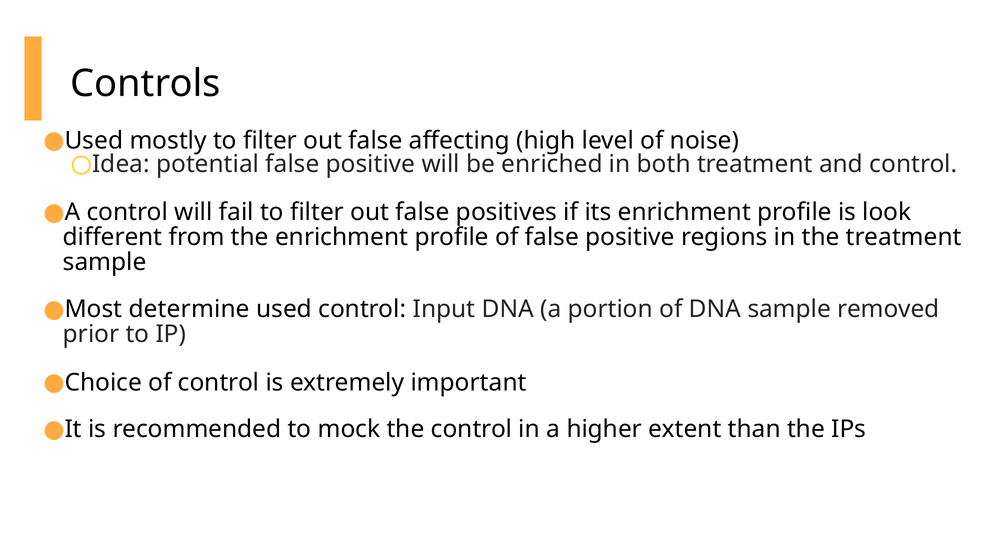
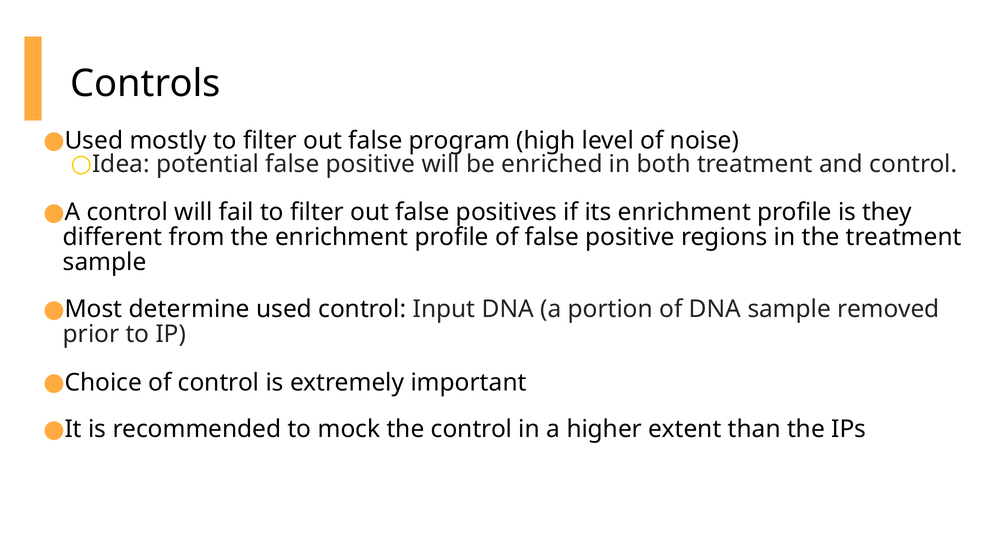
affecting: affecting -> program (459, 140)
look: look -> they (887, 212)
